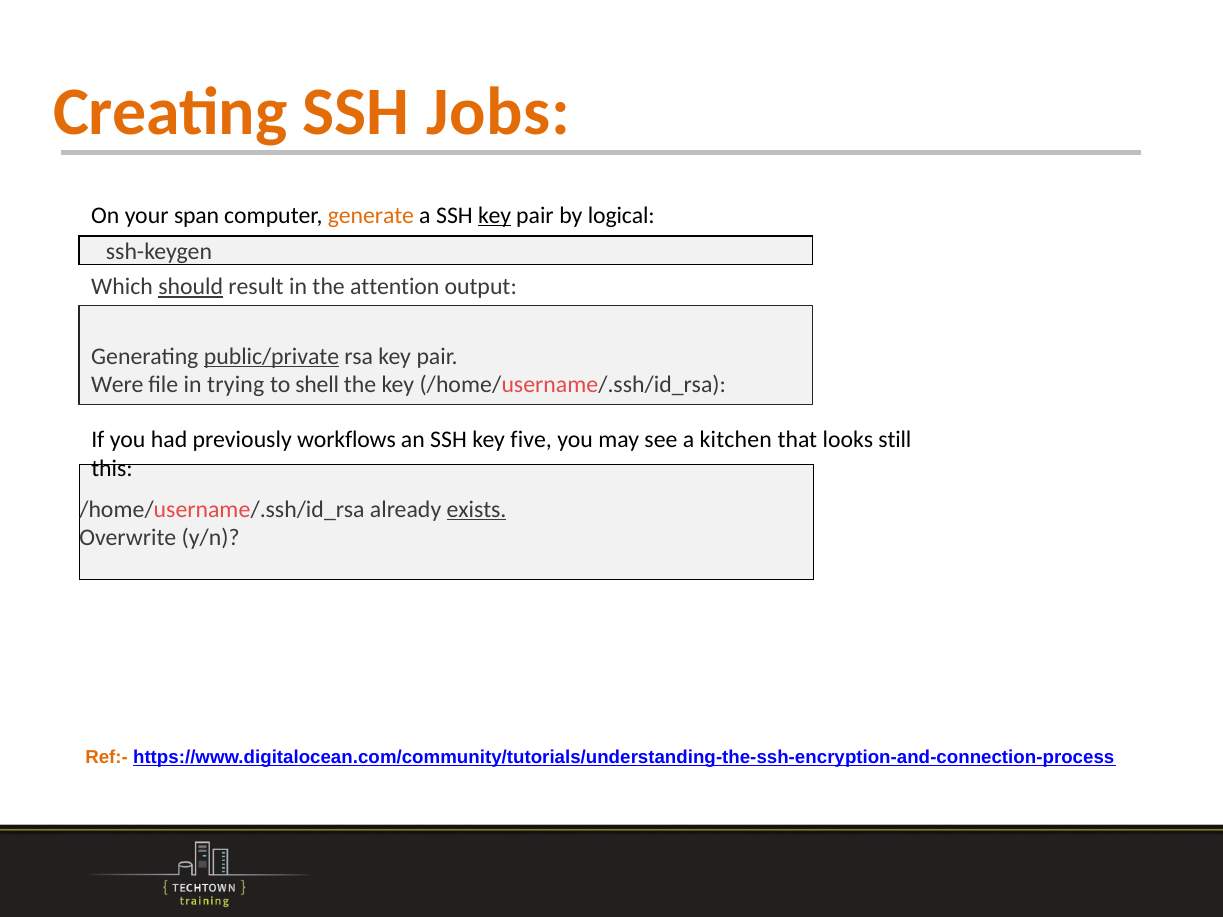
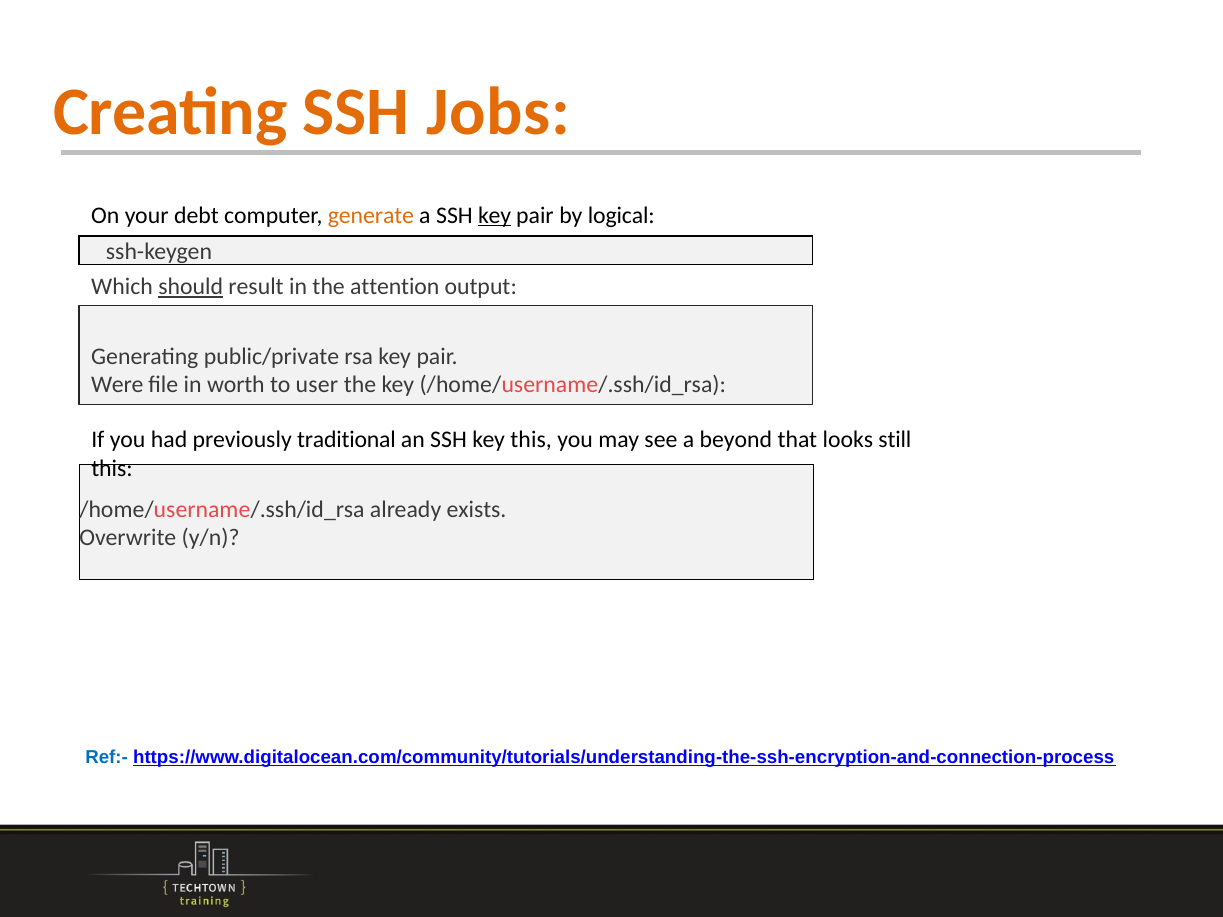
span: span -> debt (196, 215)
public/private underline: present -> none (272, 356)
trying: trying -> worth (236, 385)
shell: shell -> user (317, 385)
workflows: workflows -> traditional (346, 440)
key five: five -> this (531, 440)
kitchen: kitchen -> beyond (736, 440)
exists underline: present -> none (477, 510)
Ref:- colour: orange -> blue (107, 757)
